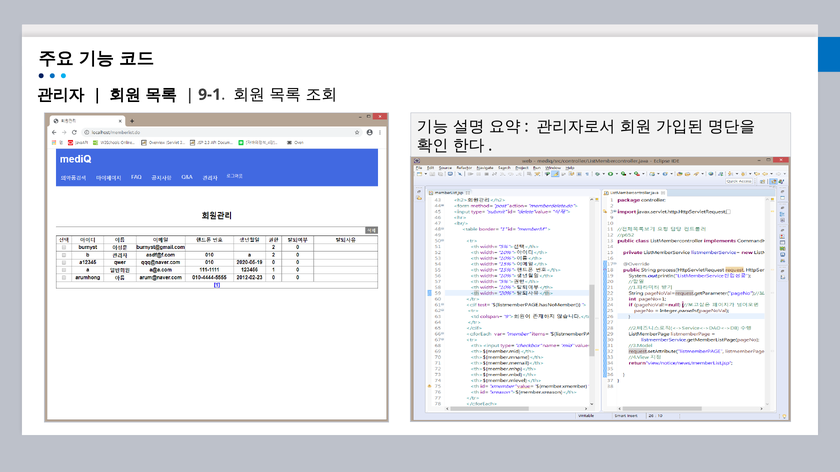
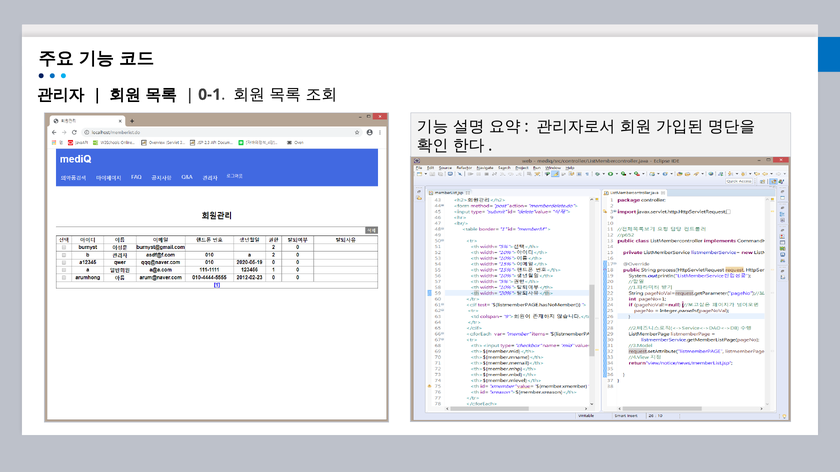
9-1: 9-1 -> 0-1 (210, 95)
